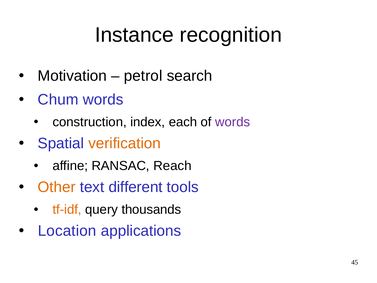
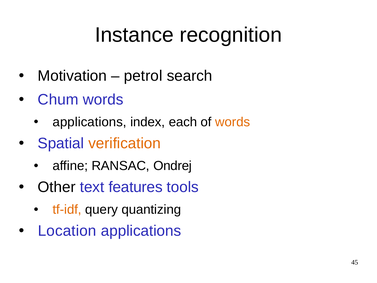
construction: construction -> applications (90, 122)
words colour: purple -> orange (233, 122)
Reach: Reach -> Ondrej (173, 166)
Other colour: orange -> black (57, 187)
different: different -> features (136, 187)
thousands: thousands -> quantizing (151, 209)
